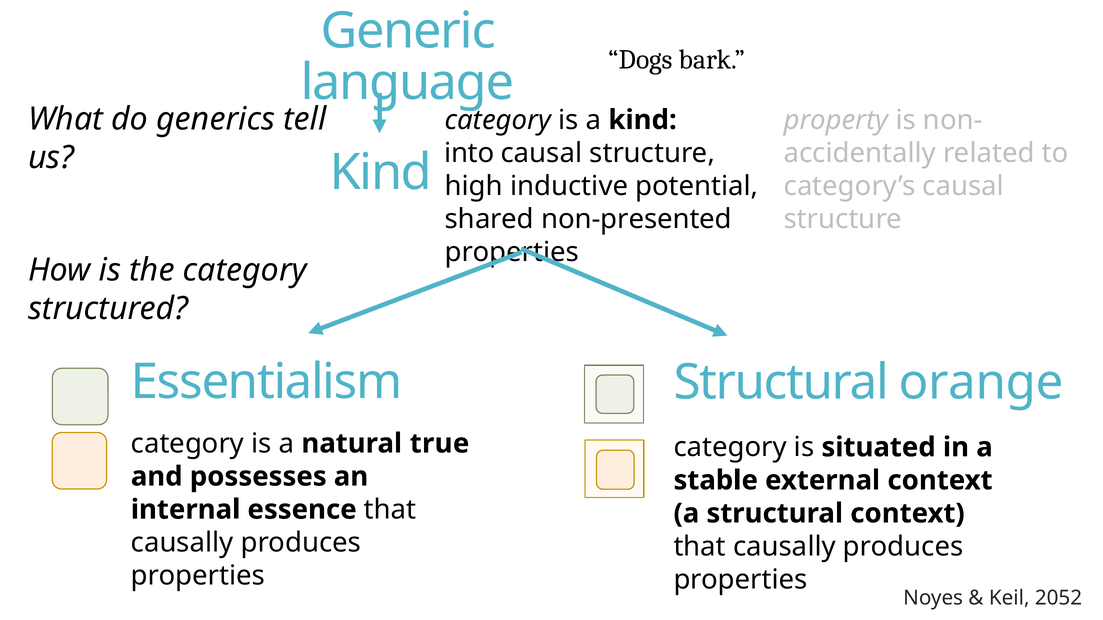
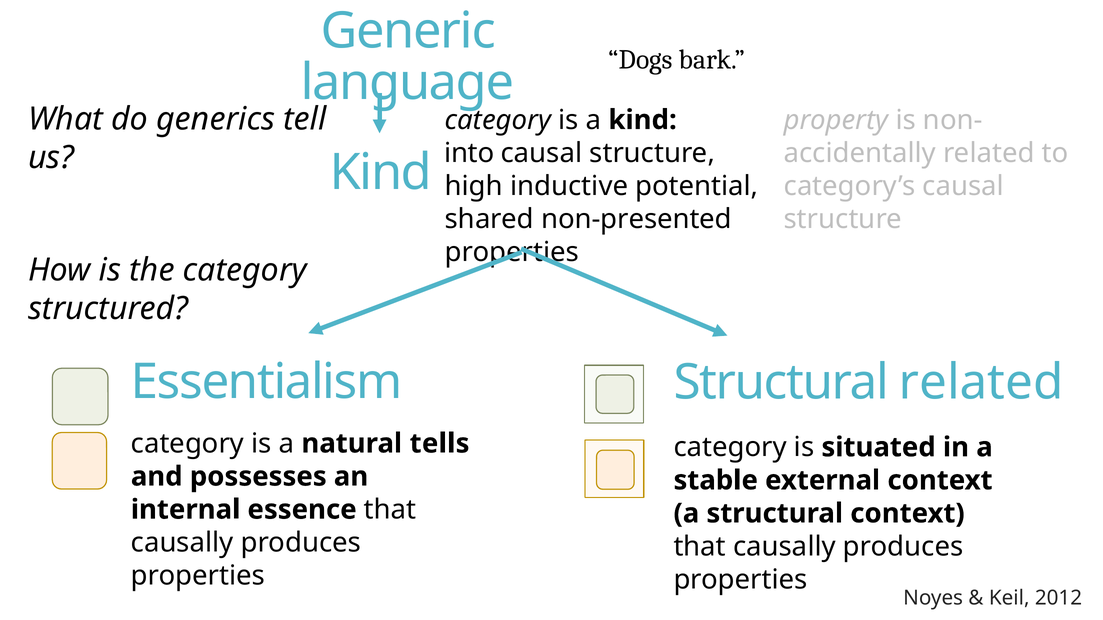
Structural orange: orange -> related (981, 383)
true: true -> tells (440, 444)
2052: 2052 -> 2012 (1058, 598)
